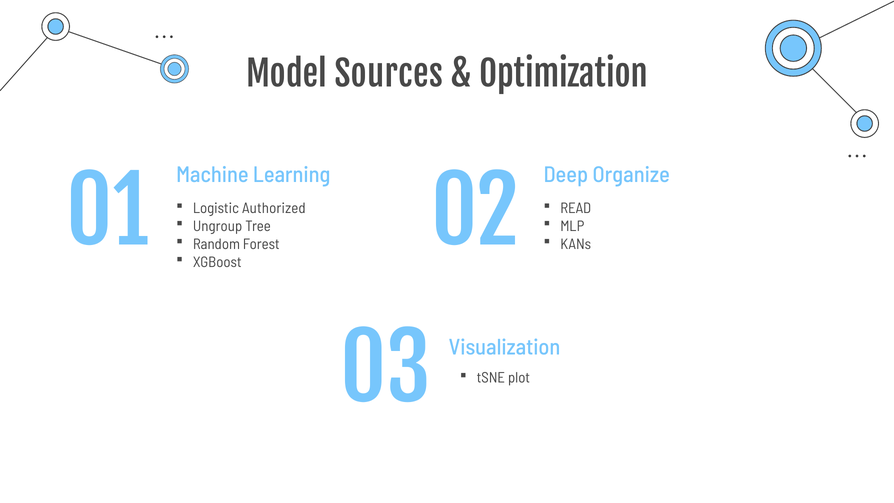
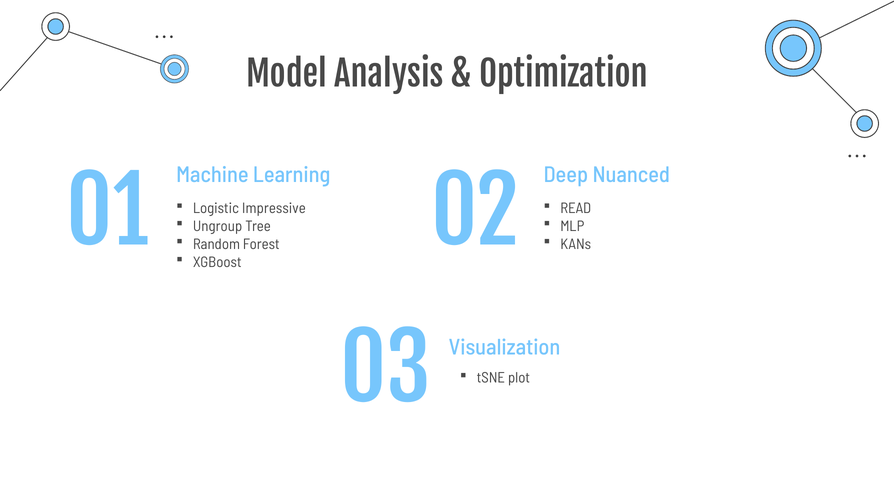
Sources: Sources -> Analysis (389, 75)
Organize: Organize -> Nuanced (631, 175)
Authorized: Authorized -> Impressive (274, 208)
